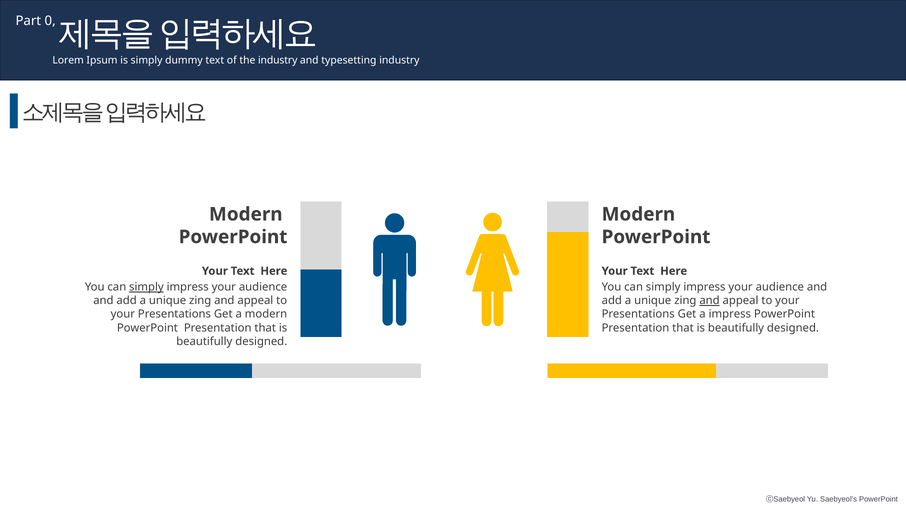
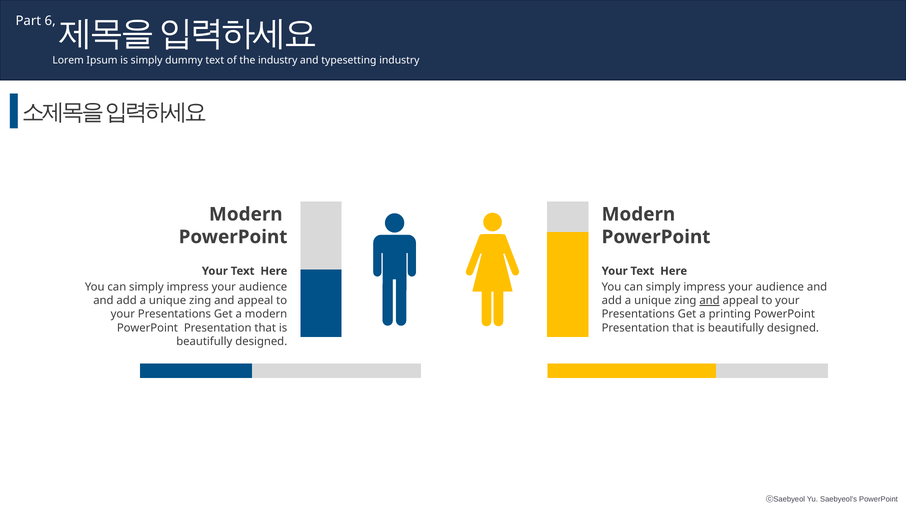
0: 0 -> 6 (50, 21)
simply underline: present -> none (146, 287)
a impress: impress -> printing (730, 315)
